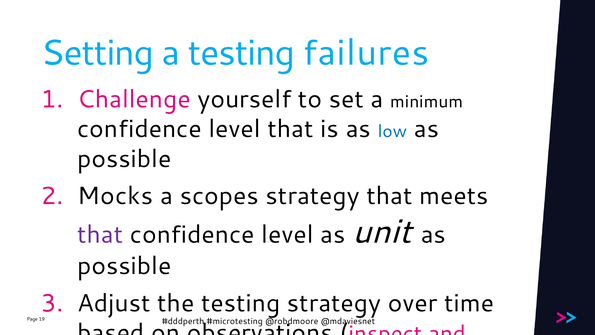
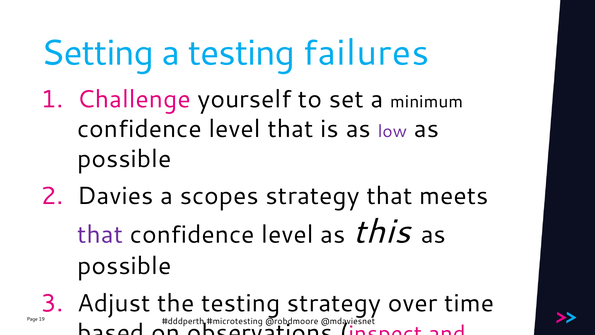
low colour: blue -> purple (392, 132)
Mocks: Mocks -> Davies (115, 196)
unit: unit -> this (382, 232)
